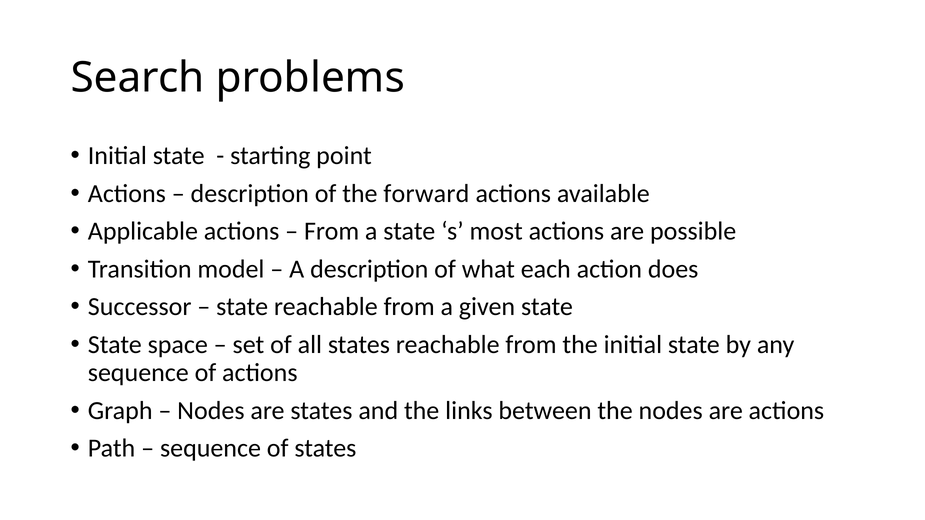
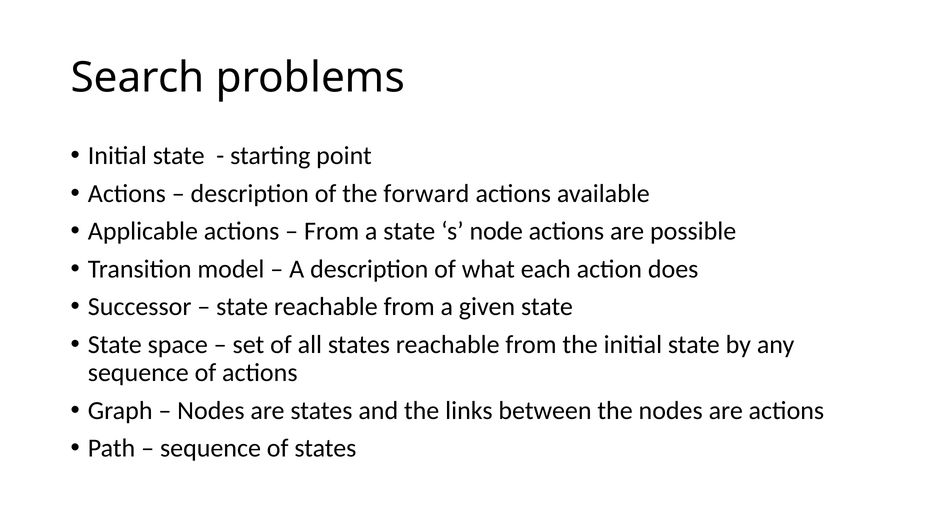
most: most -> node (496, 231)
